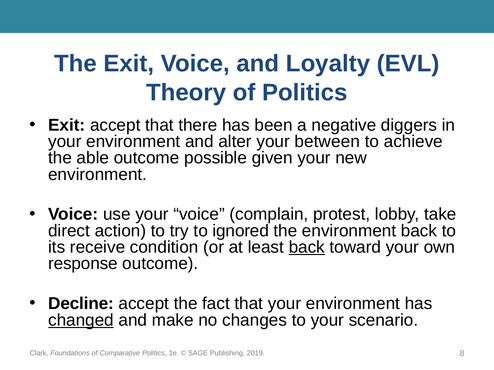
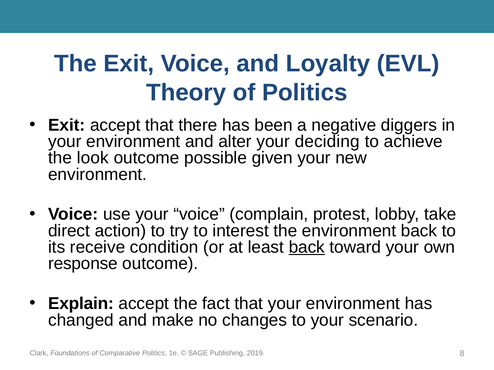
between: between -> deciding (327, 142)
able: able -> look (93, 158)
ignored: ignored -> interest (241, 231)
Decline: Decline -> Explain (81, 304)
changed underline: present -> none (81, 320)
